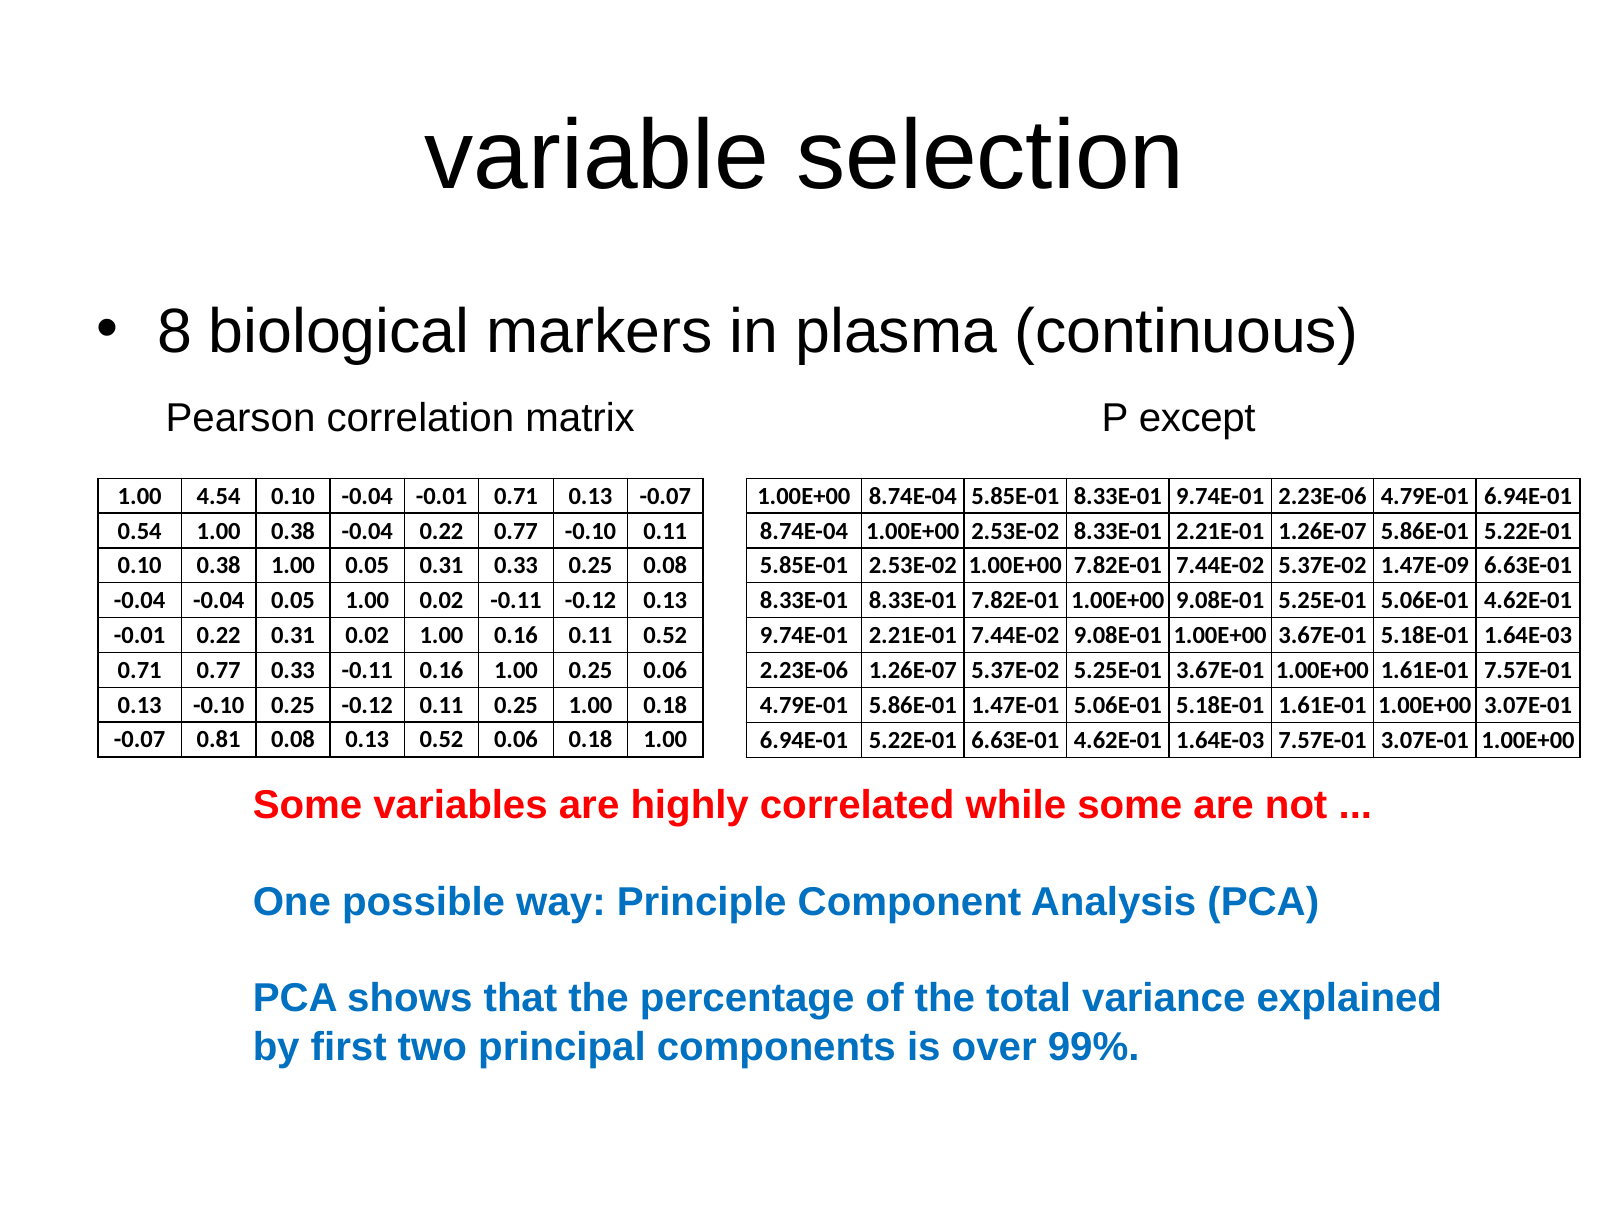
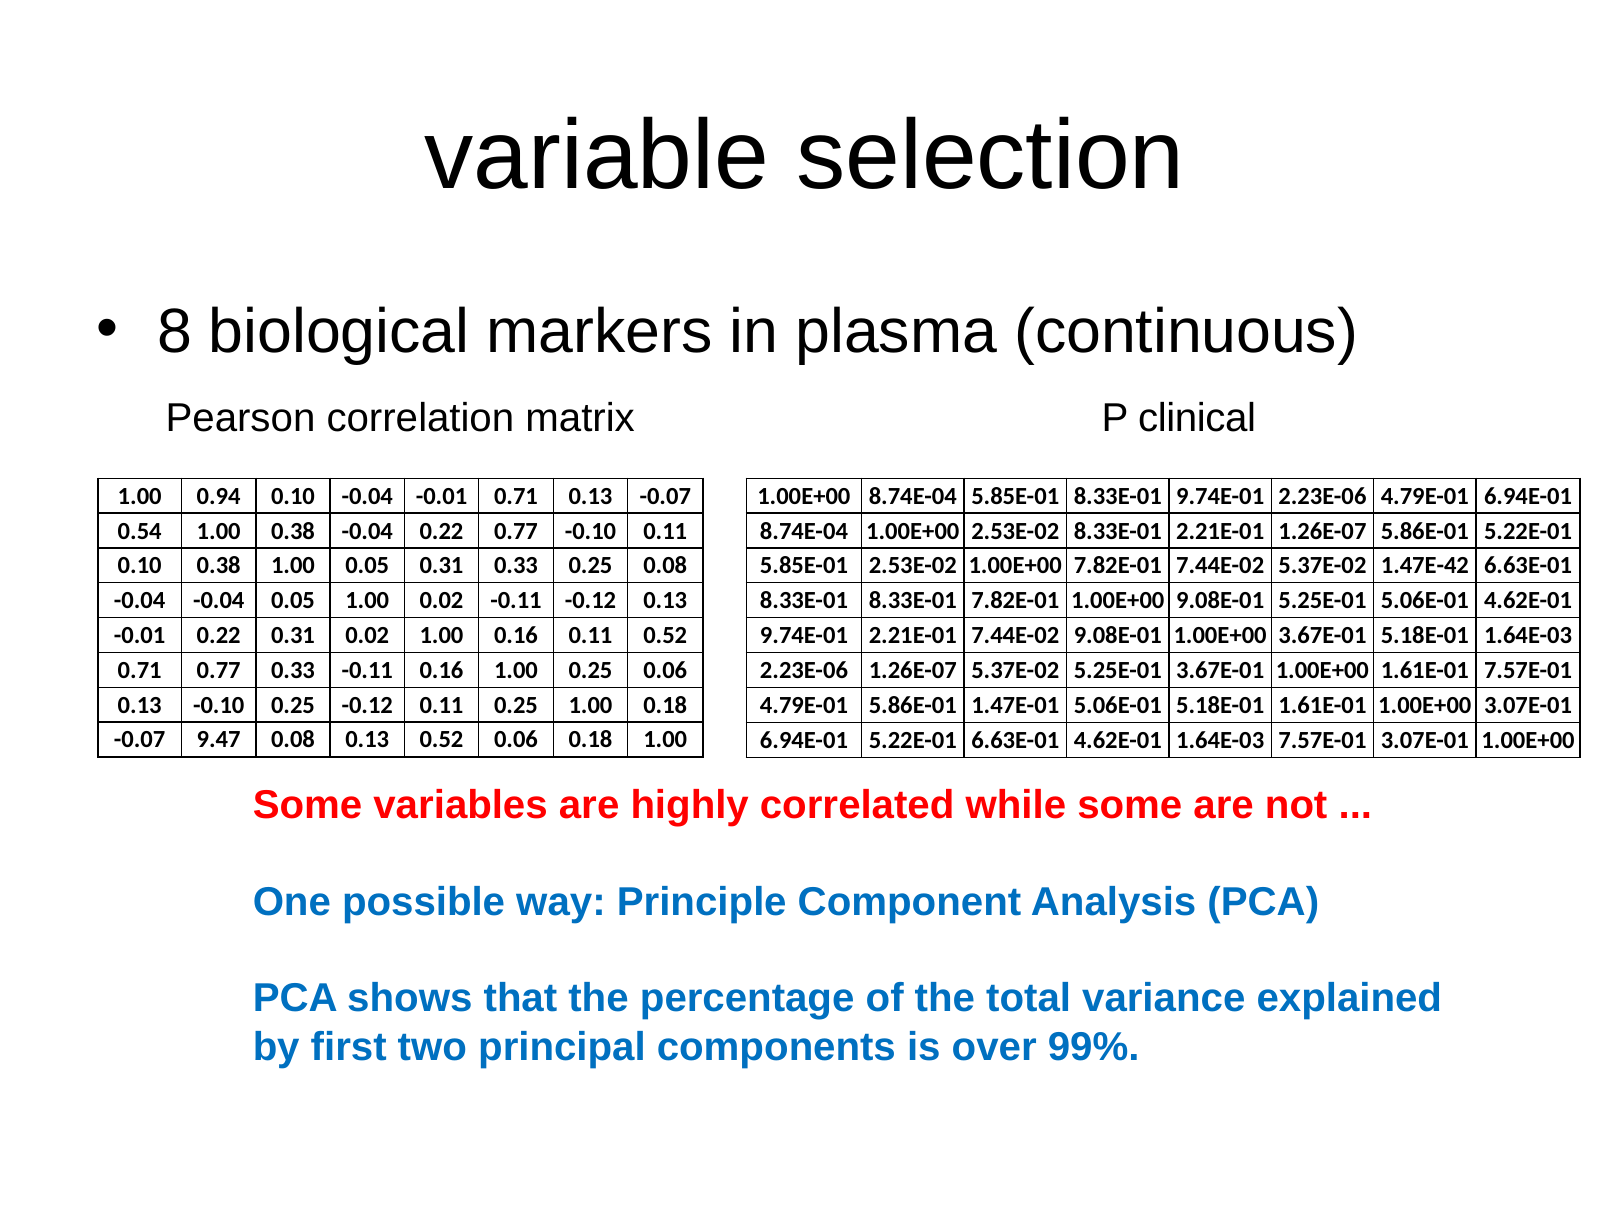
except: except -> clinical (1197, 419)
4.54: 4.54 -> 0.94 (219, 496)
1.47E-09: 1.47E-09 -> 1.47E-42 (1425, 566)
0.81: 0.81 -> 9.47 (219, 740)
